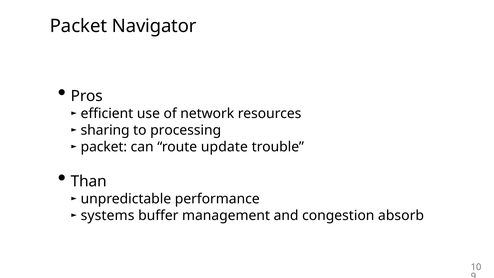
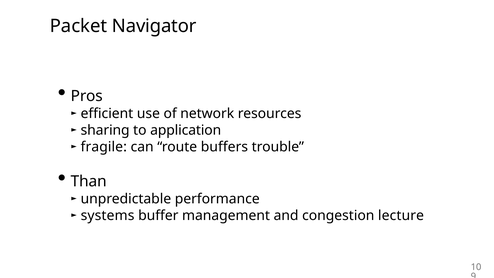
processing: processing -> application (186, 130)
packet: packet -> fragile (104, 147)
update: update -> buffers (224, 147)
absorb: absorb -> lecture (401, 215)
